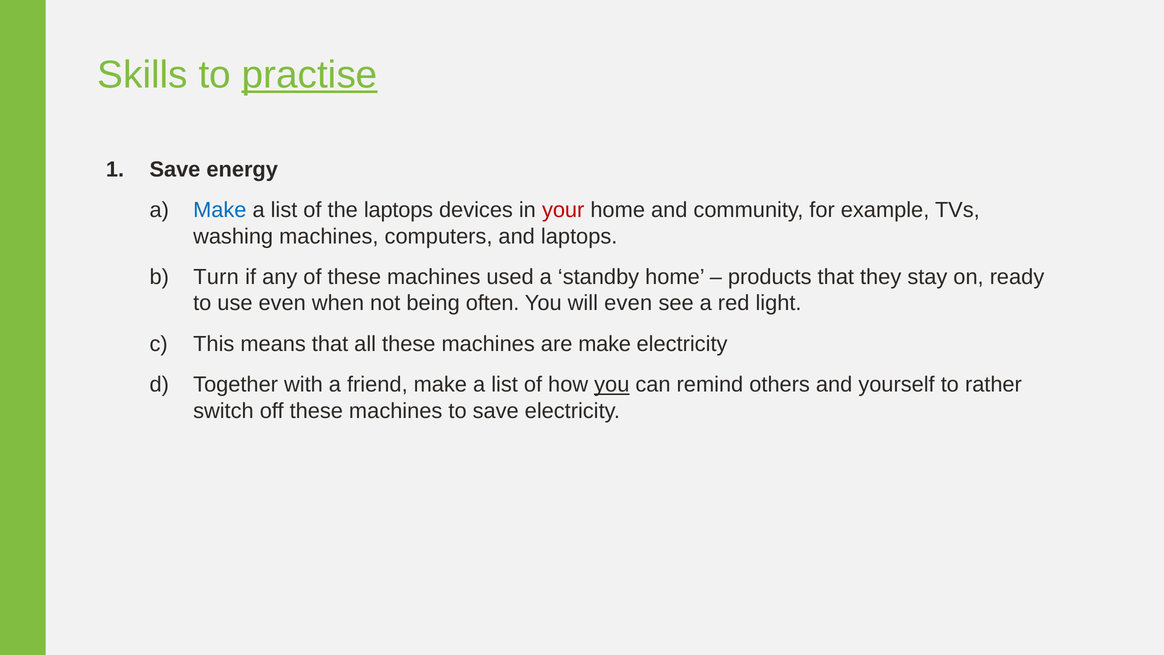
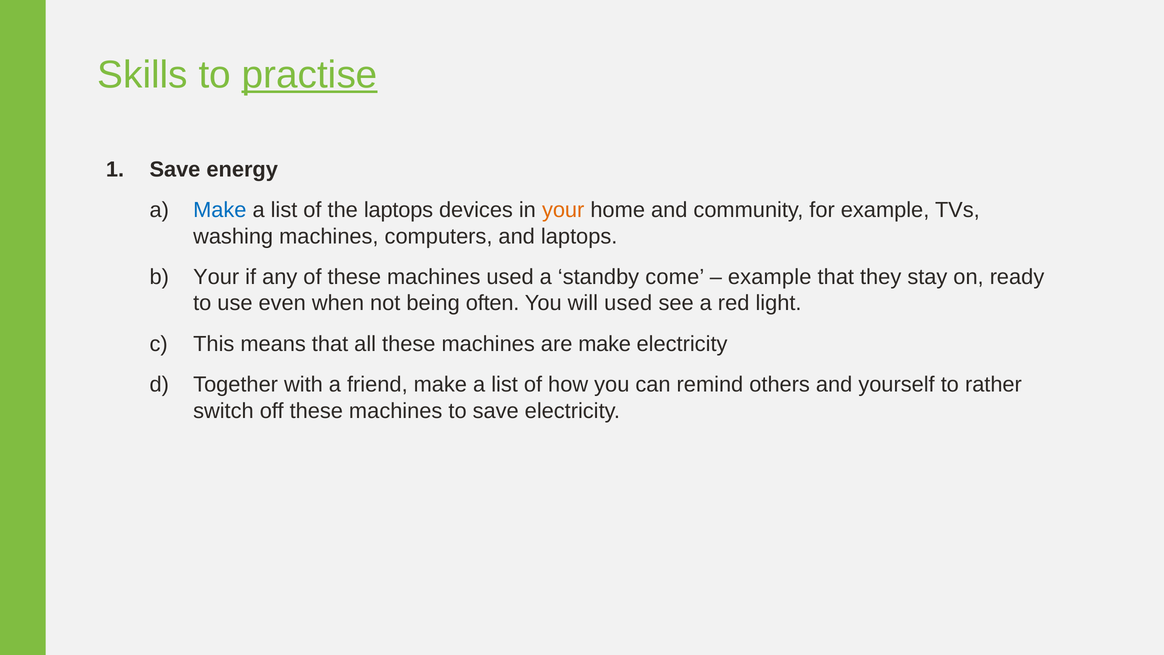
your colour: red -> orange (563, 210)
Turn: Turn -> Your (216, 277)
standby home: home -> come (675, 277)
products: products -> example (770, 277)
will even: even -> used (628, 303)
you underline: present -> none (612, 385)
